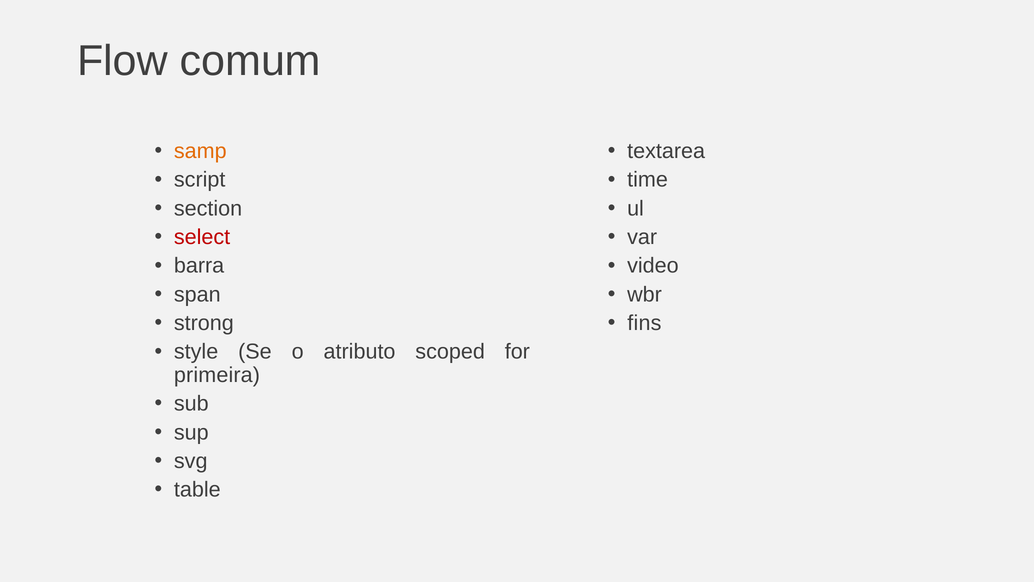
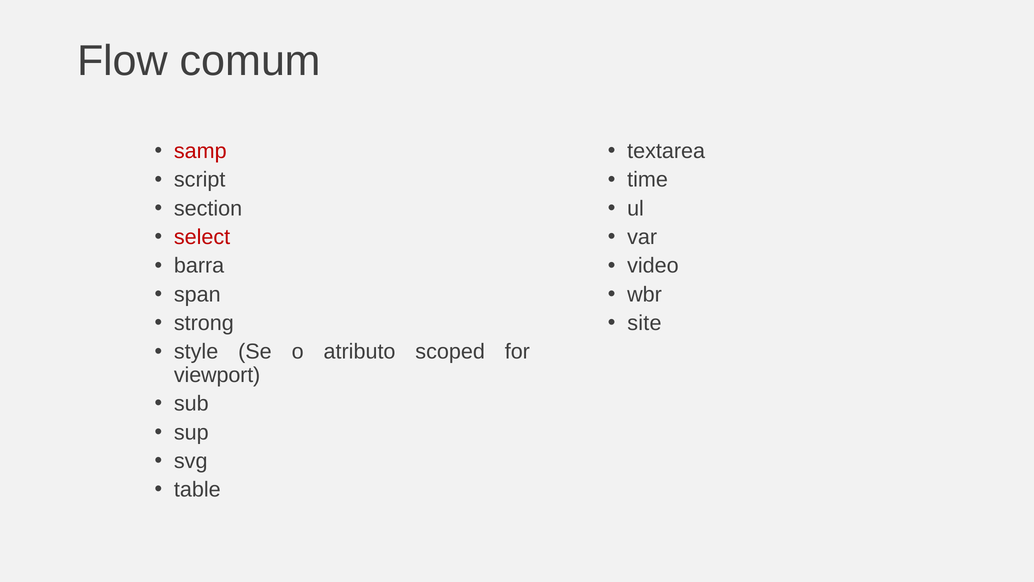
samp colour: orange -> red (200, 151)
fins: fins -> site (644, 323)
primeira: primeira -> viewport (217, 375)
